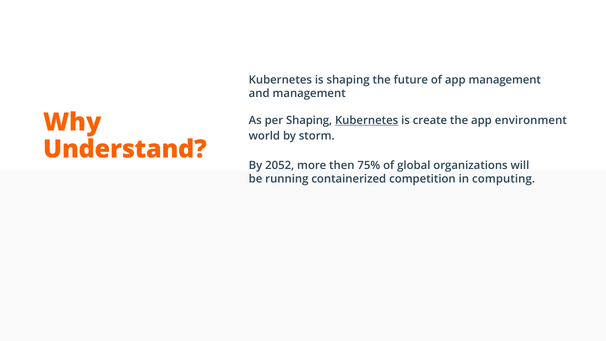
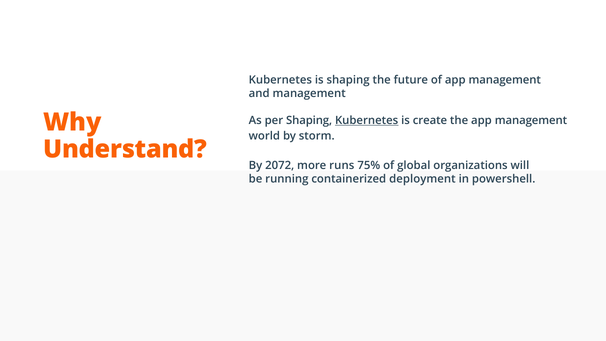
the app environment: environment -> management (531, 120)
2052: 2052 -> 2072 (280, 165)
then: then -> runs (342, 165)
competition: competition -> deployment (422, 179)
computing: computing -> powershell (504, 179)
